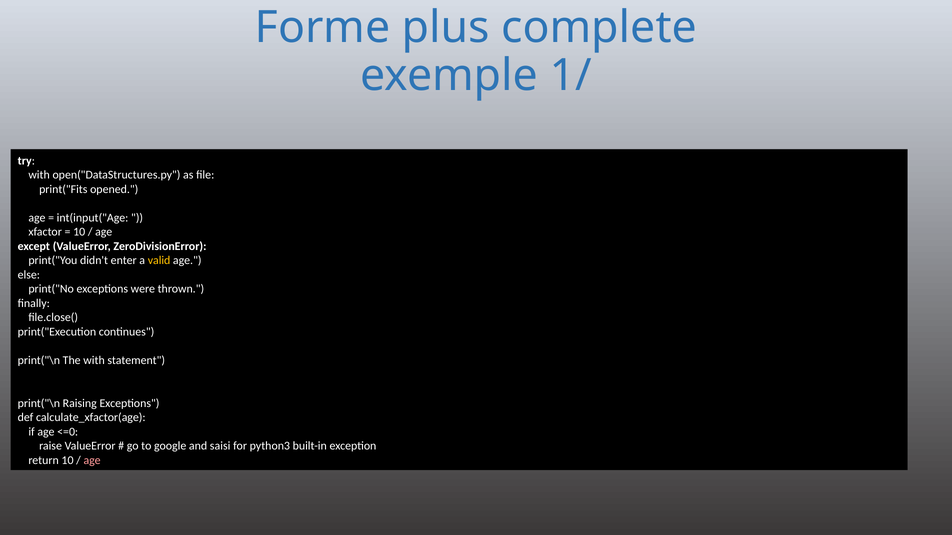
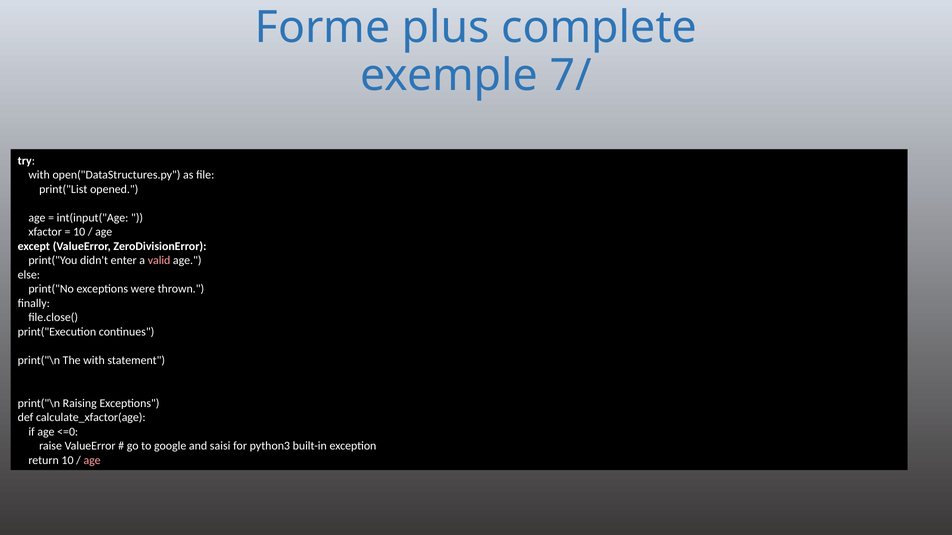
1/: 1/ -> 7/ (571, 76)
print("Fits: print("Fits -> print("List (63, 189)
valid colour: yellow -> pink (159, 261)
